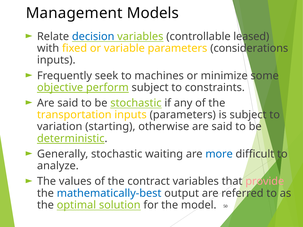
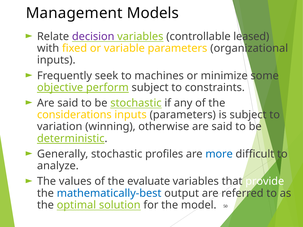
decision colour: blue -> purple (93, 37)
considerations: considerations -> organizational (249, 48)
transportation: transportation -> considerations (74, 115)
starting: starting -> winning (110, 127)
waiting: waiting -> profiles (164, 154)
contract: contract -> evaluate (149, 182)
provide colour: pink -> white (265, 182)
